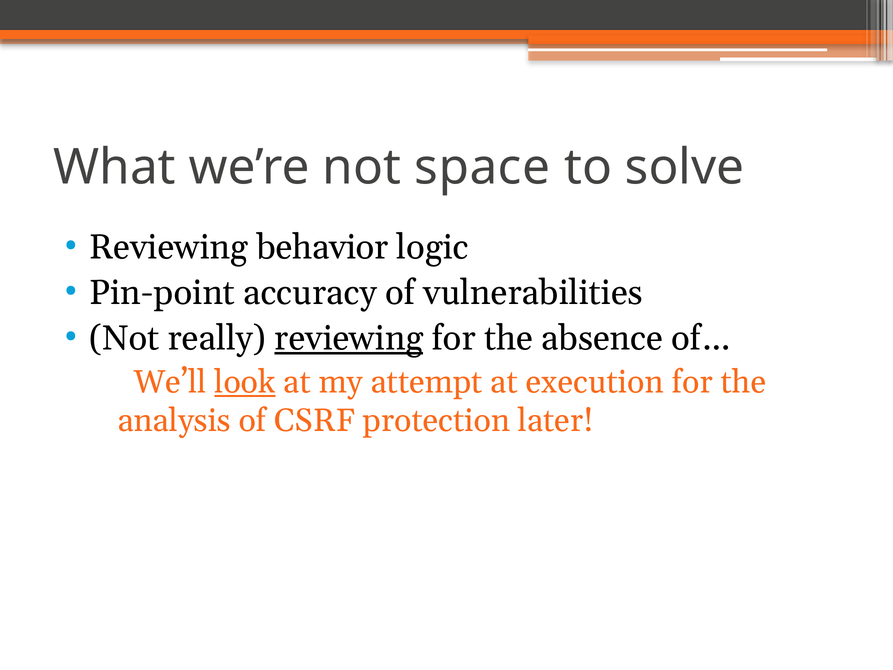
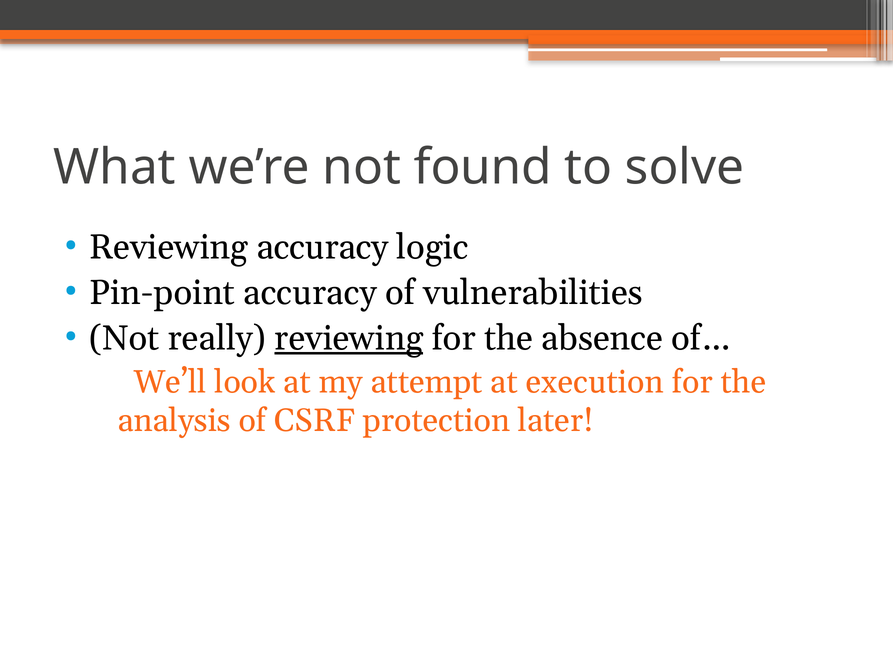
space: space -> found (483, 167)
Reviewing behavior: behavior -> accuracy (322, 247)
look underline: present -> none (245, 382)
